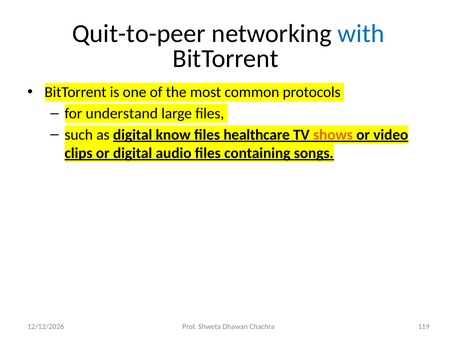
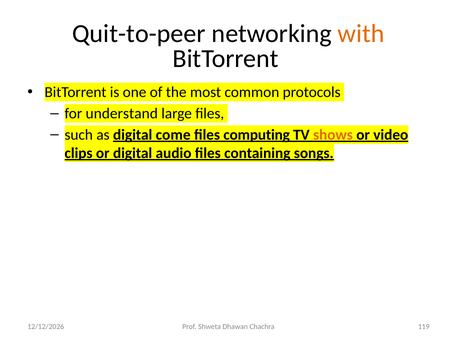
with colour: blue -> orange (361, 34)
know: know -> come (173, 135)
healthcare: healthcare -> computing (257, 135)
